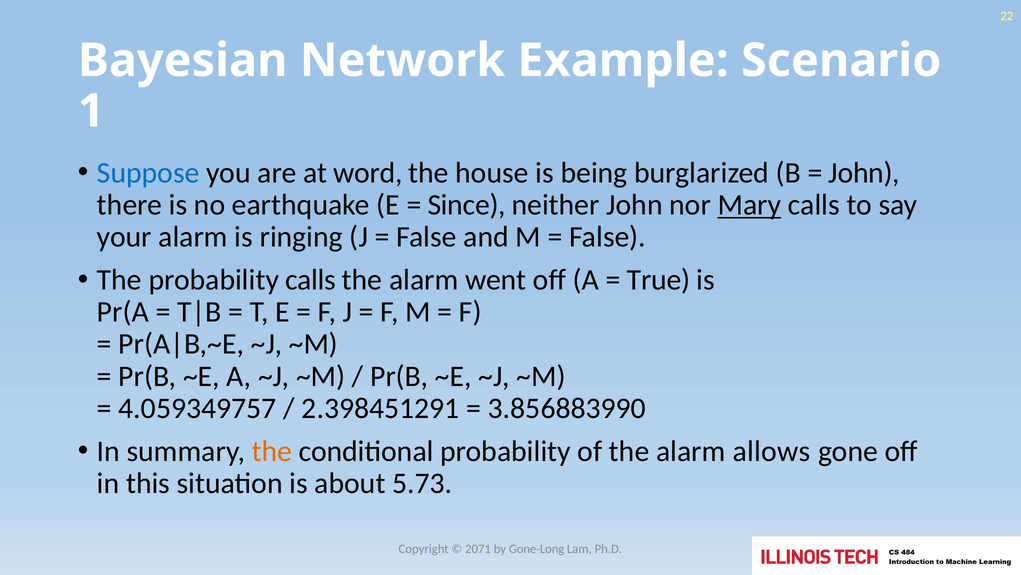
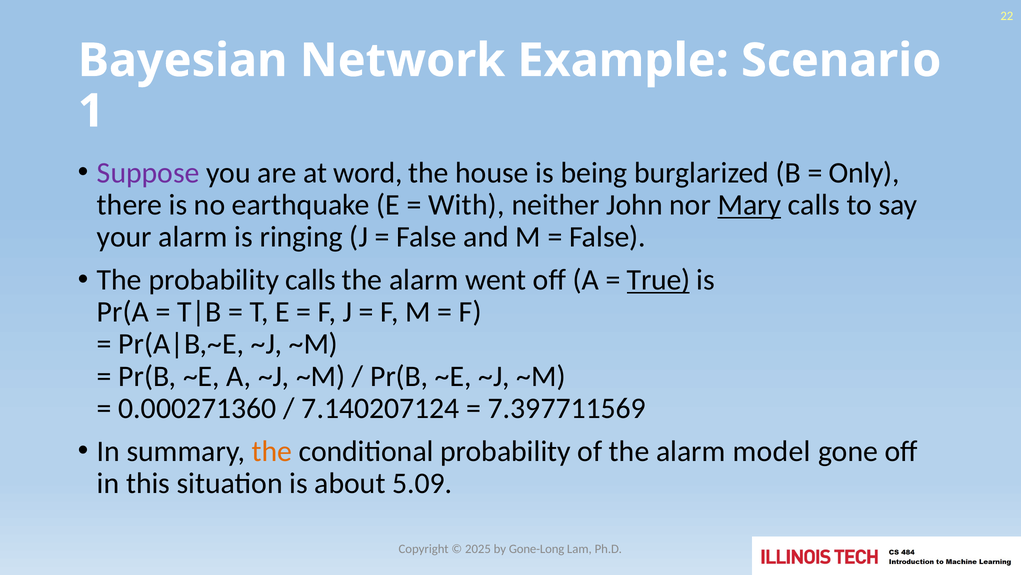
Suppose colour: blue -> purple (148, 173)
John: John -> Only (864, 173)
Since: Since -> With (466, 205)
True underline: none -> present (658, 280)
4.059349757: 4.059349757 -> 0.000271360 (197, 408)
2.398451291: 2.398451291 -> 7.140207124 (381, 408)
3.856883990: 3.856883990 -> 7.397711569 (567, 408)
allows: allows -> model (772, 451)
5.73: 5.73 -> 5.09 (422, 483)
2071: 2071 -> 2025 (478, 548)
